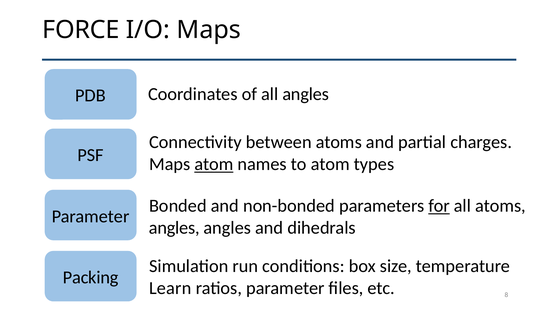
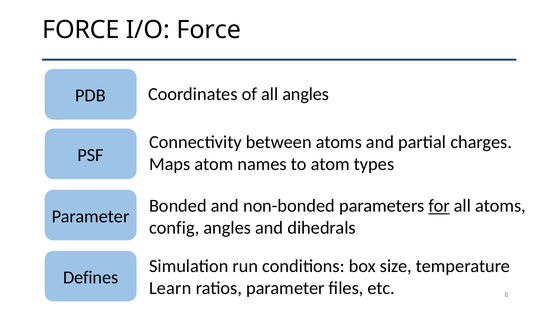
I/O Maps: Maps -> Force (209, 30)
atom underline: present -> none (214, 164)
angles: angles -> config (174, 228)
Packing: Packing -> Defines (91, 278)
